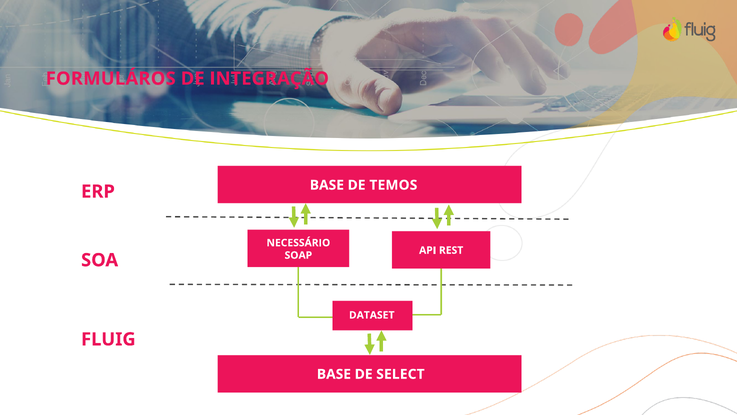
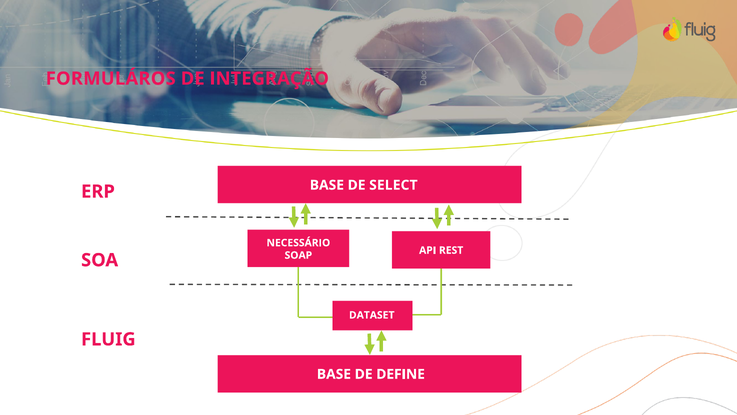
TEMOS: TEMOS -> SELECT (393, 185)
SELECT: SELECT -> DEFINE (401, 374)
